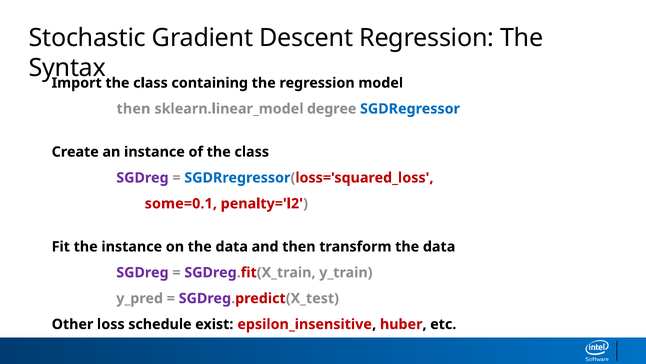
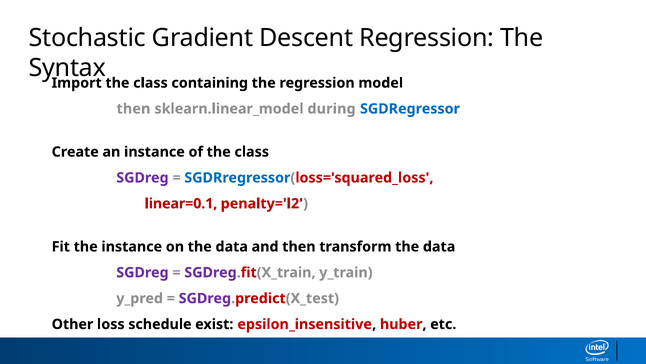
degree: degree -> during (332, 109)
some=0.1: some=0.1 -> linear=0.1 (181, 203)
